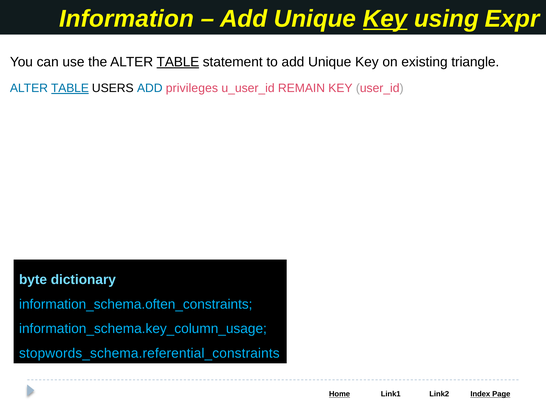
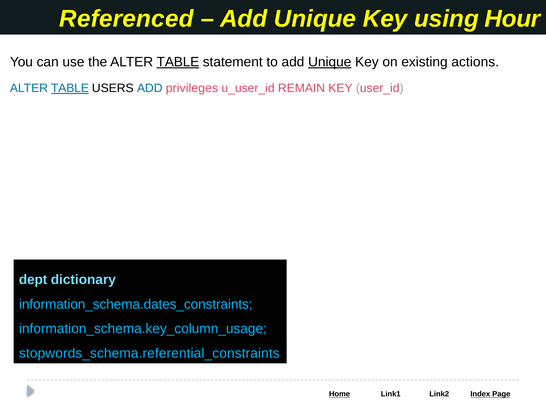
Information: Information -> Referenced (126, 19)
Key underline: present -> none (385, 19)
Expr: Expr -> Hour (512, 19)
Unique underline: none -> present (330, 62)
triangle: triangle -> actions (475, 62)
byte: byte -> dept (33, 279)
information_schema.often_constraints: information_schema.often_constraints -> information_schema.dates_constraints (136, 304)
